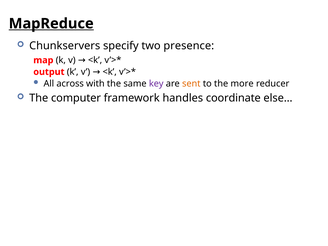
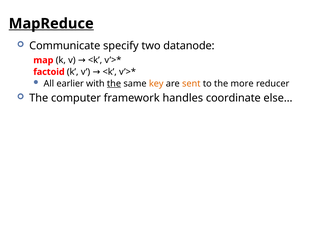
Chunkservers: Chunkservers -> Communicate (65, 46)
presence: presence -> datanode (189, 46)
output: output -> factoid (49, 72)
across: across -> earlier (70, 84)
the underline: none -> present (114, 84)
key colour: purple -> orange (156, 84)
